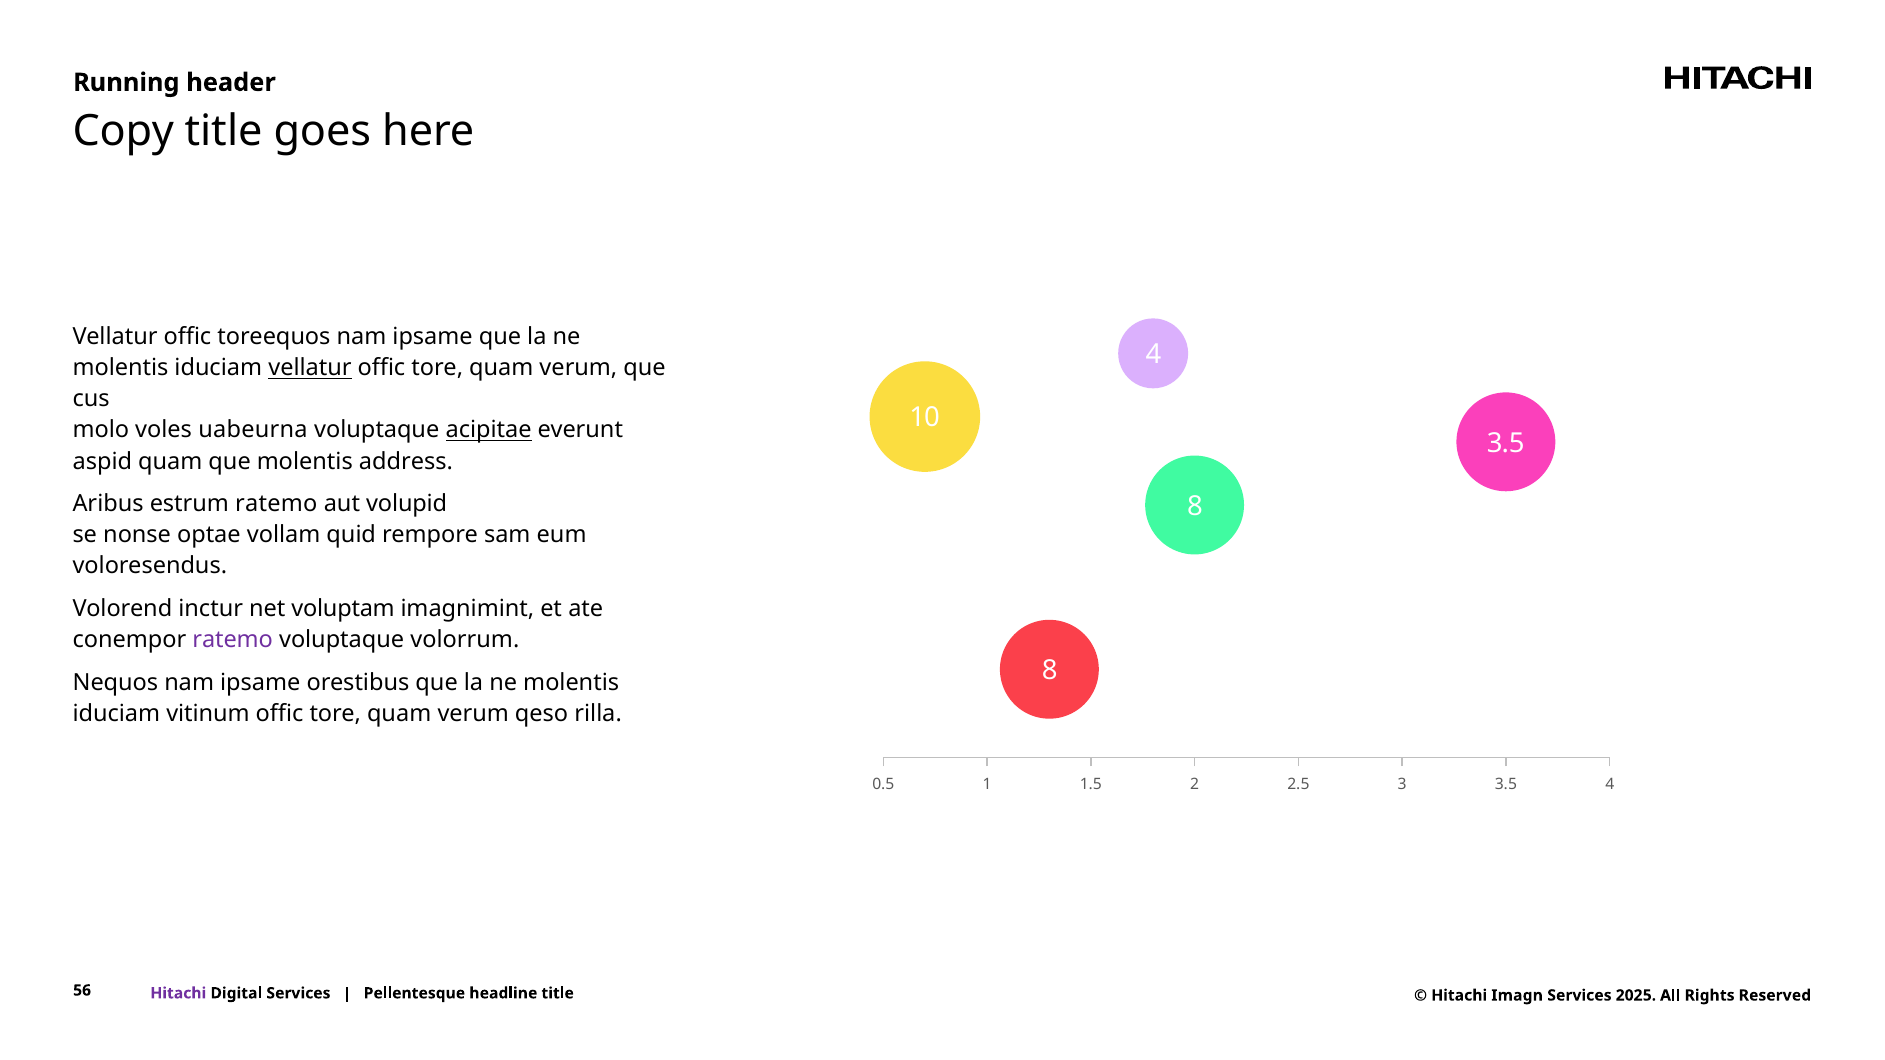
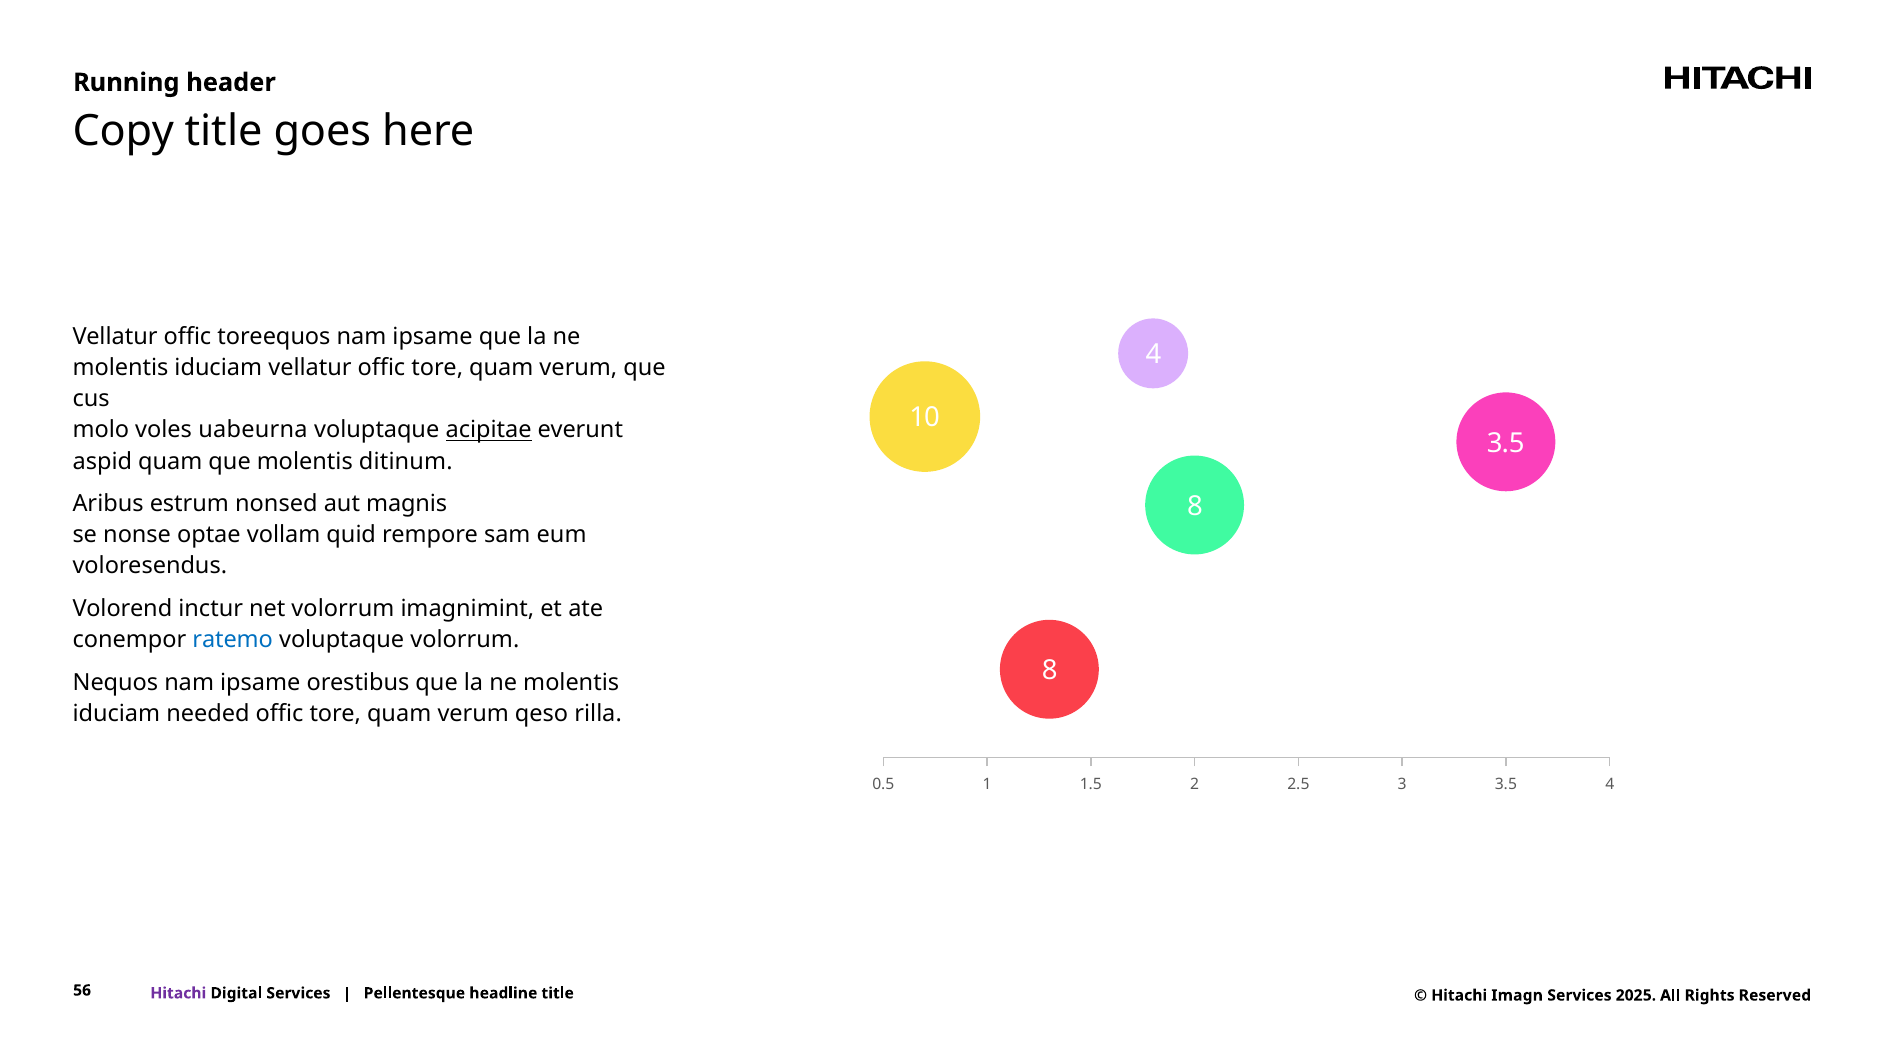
vellatur underline: present -> none (310, 368)
address: address -> ditinum (406, 461)
estrum ratemo: ratemo -> nonsed (276, 504)
volupid: volupid -> magnis (407, 504)
net voluptam: voluptam -> volorrum (343, 609)
ratemo colour: purple -> blue (233, 640)
vitinum: vitinum -> needed (208, 714)
